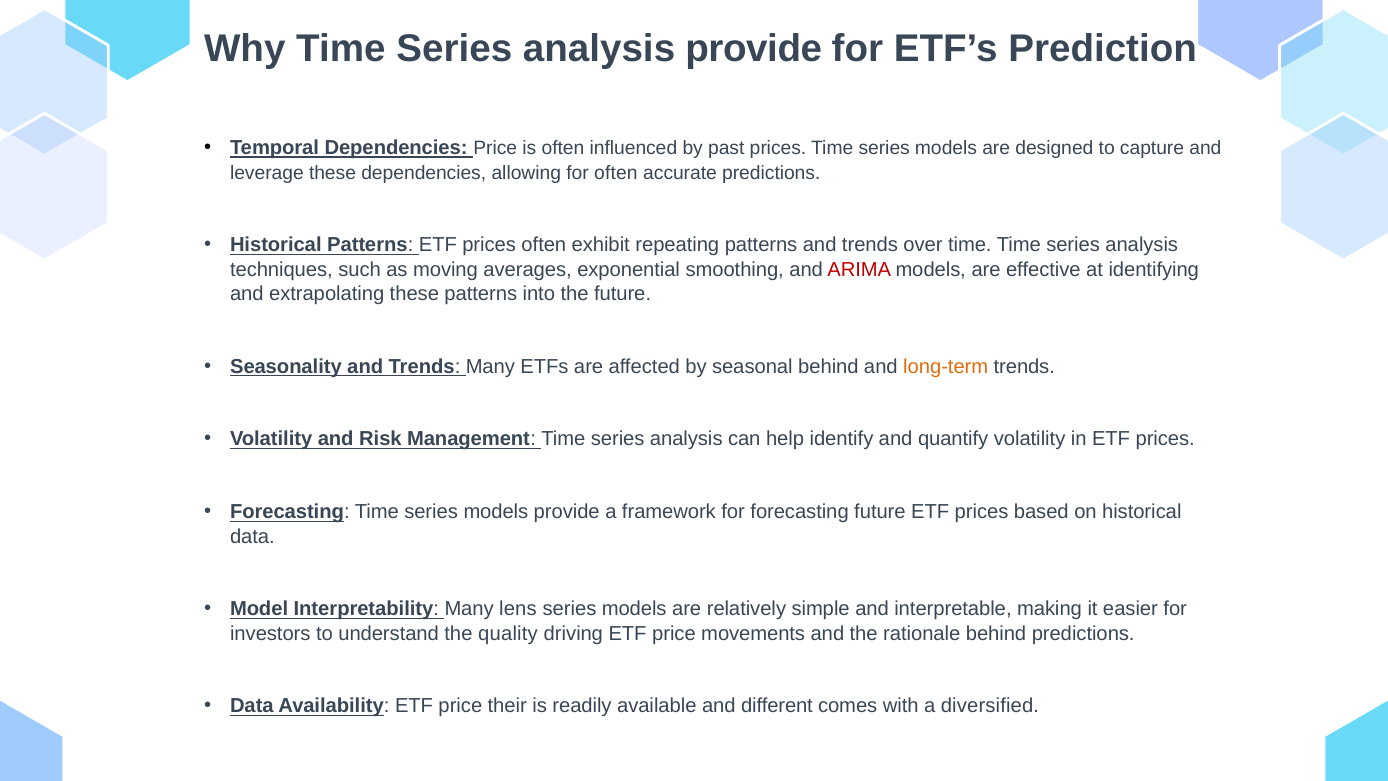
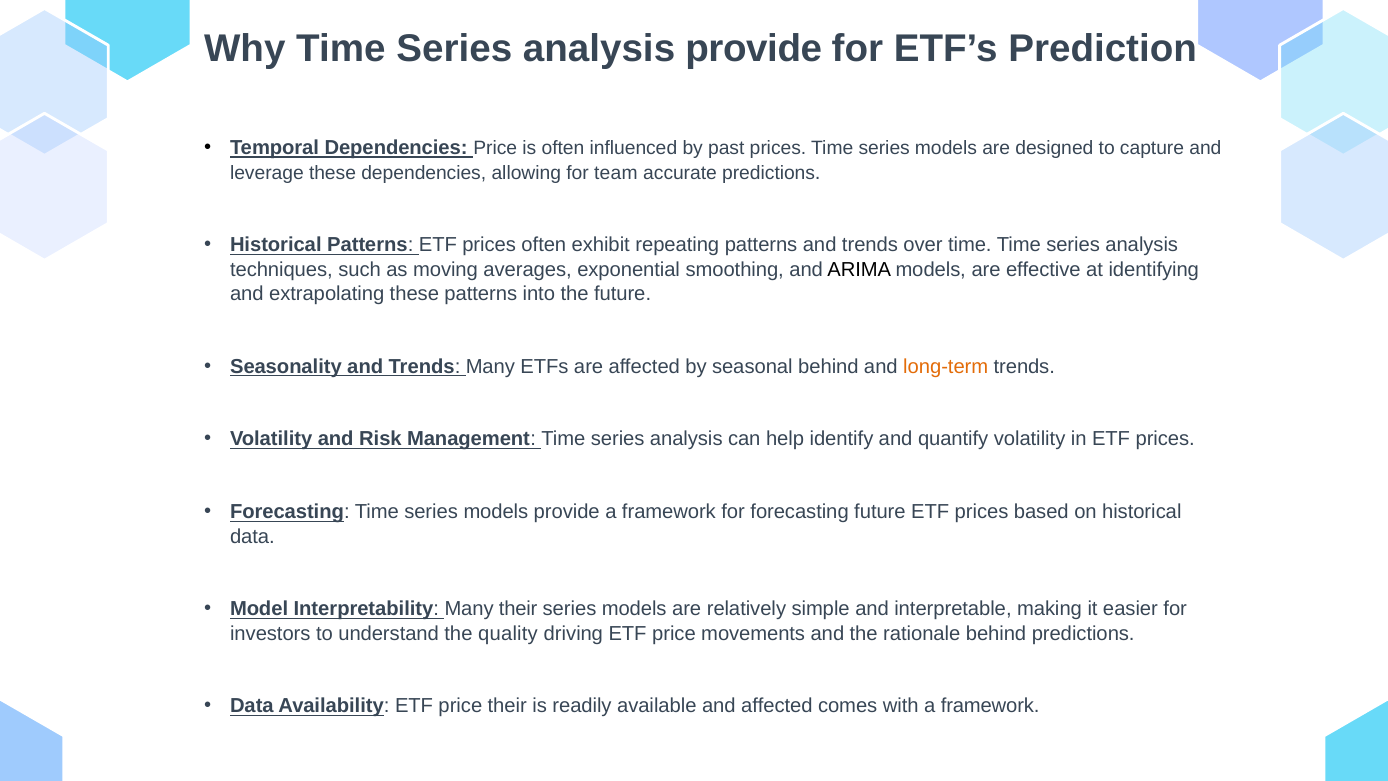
for often: often -> team (616, 173)
ARIMA colour: red -> black (859, 269)
Many lens: lens -> their (518, 609)
and different: different -> affected (777, 706)
with a diversified: diversified -> framework (990, 706)
